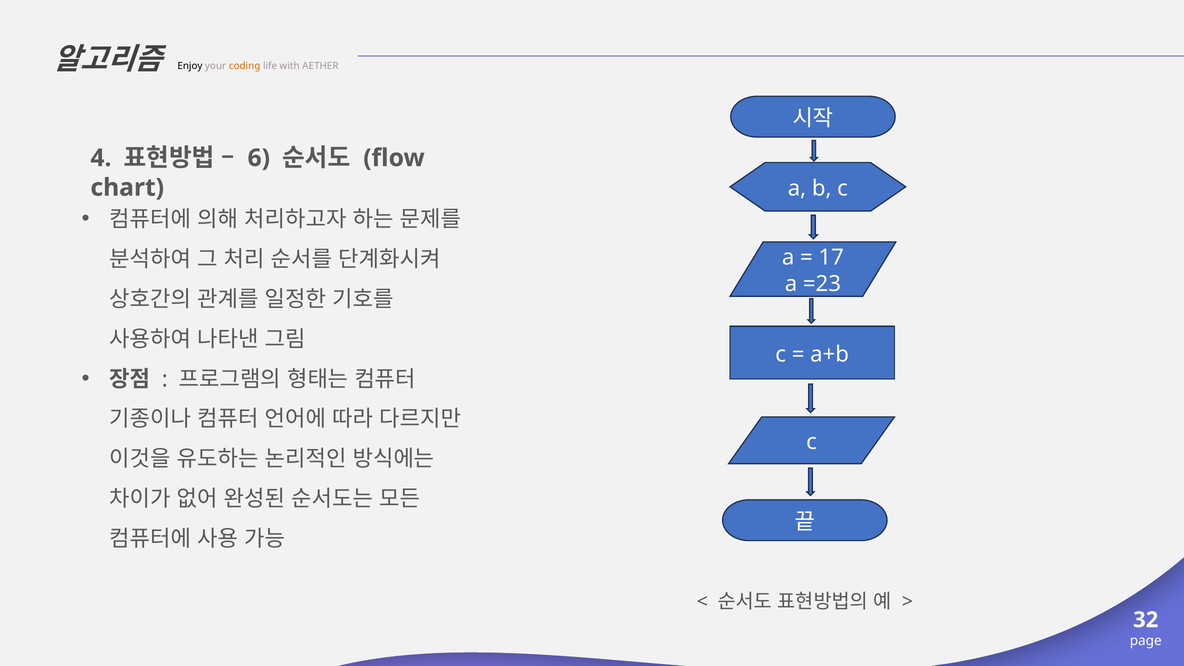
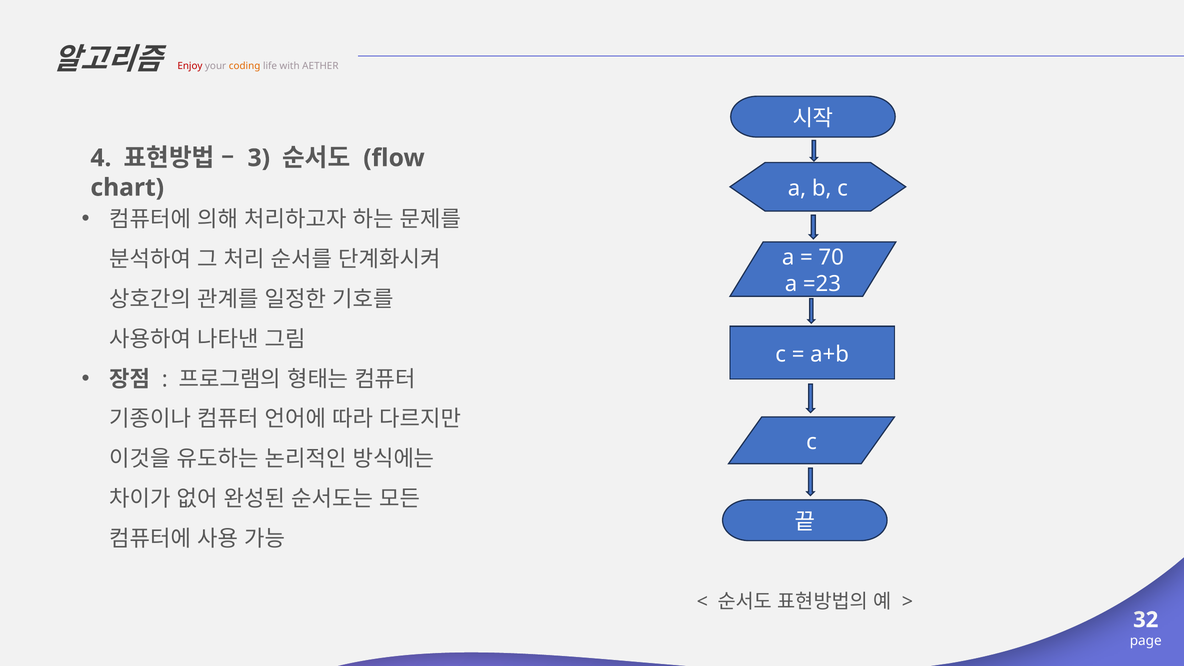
Enjoy colour: black -> red (190, 66)
6: 6 -> 3 (259, 158)
17: 17 -> 70 (831, 257)
